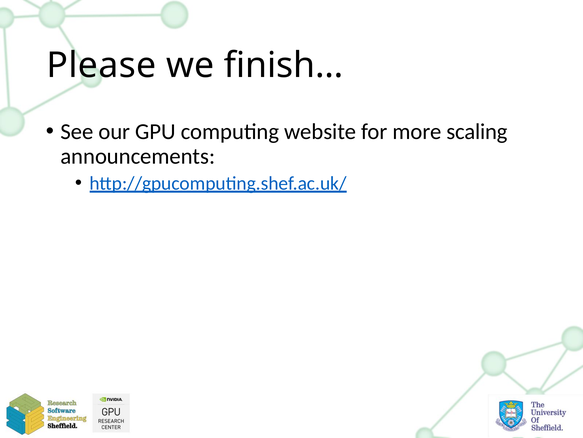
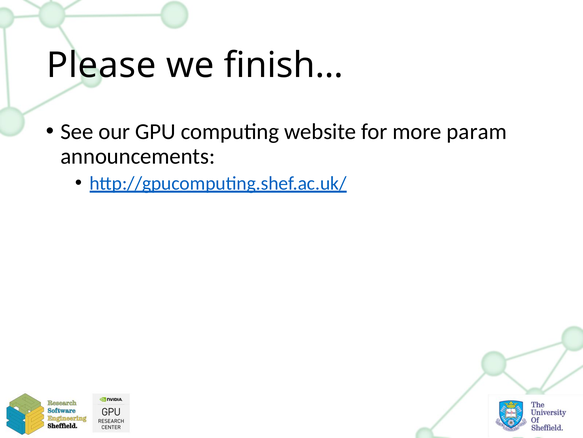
scaling: scaling -> param (477, 131)
